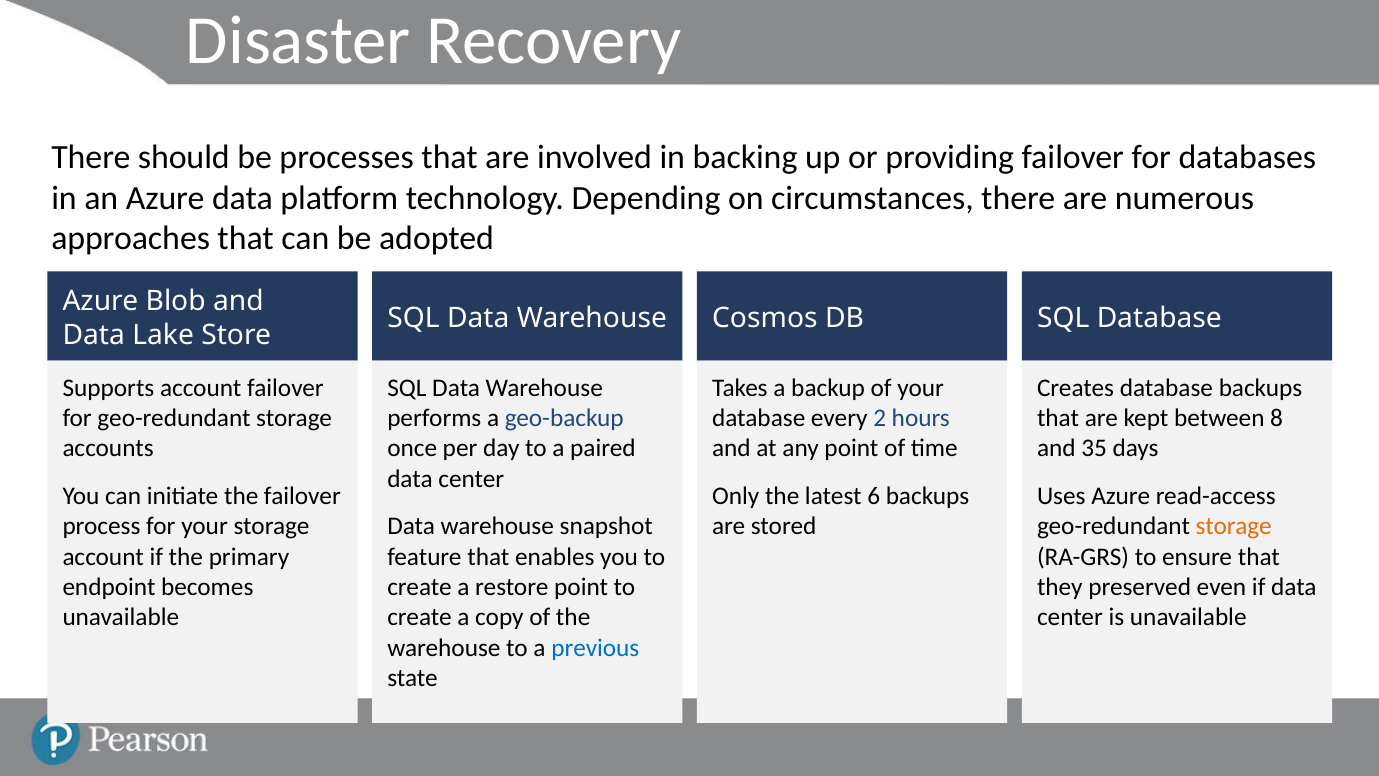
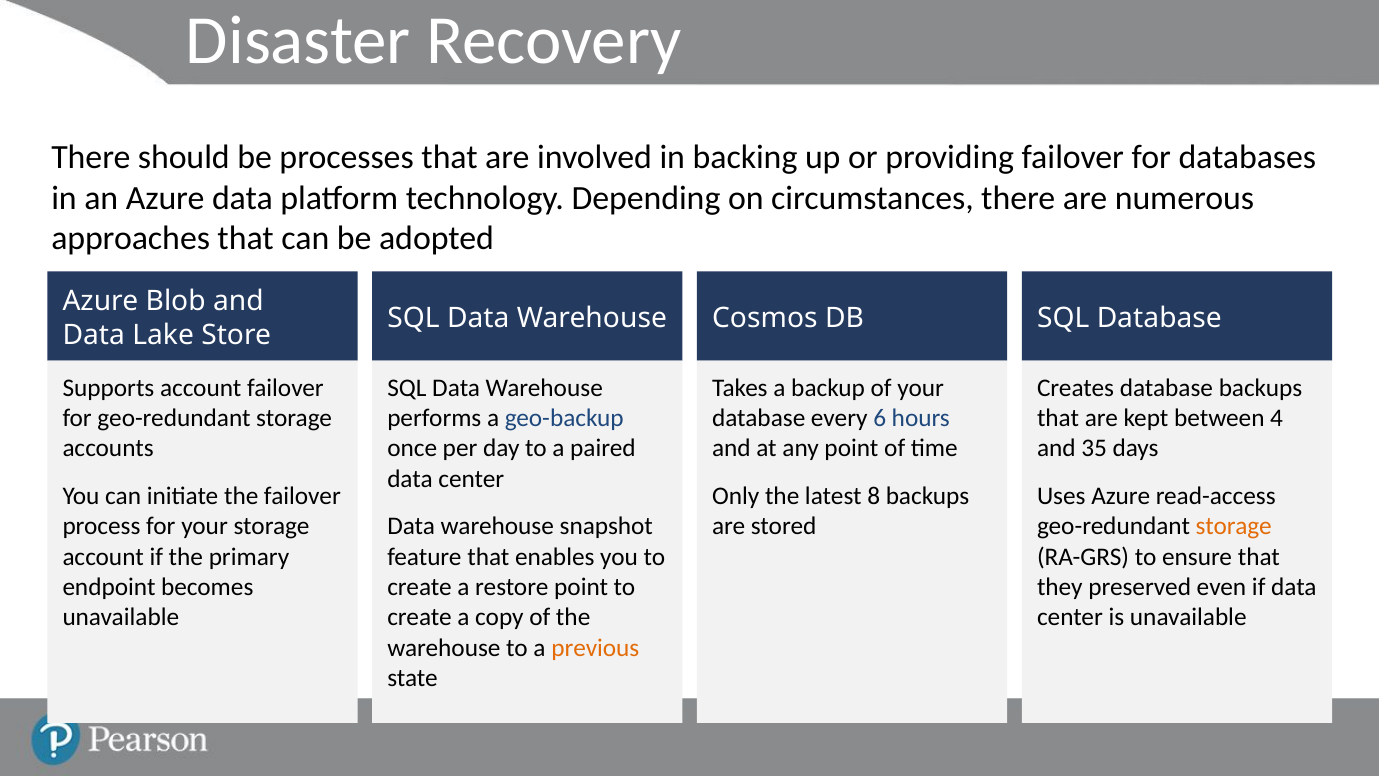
2: 2 -> 6 (880, 418)
8: 8 -> 4 (1277, 418)
6: 6 -> 8 (874, 496)
previous colour: blue -> orange (595, 648)
